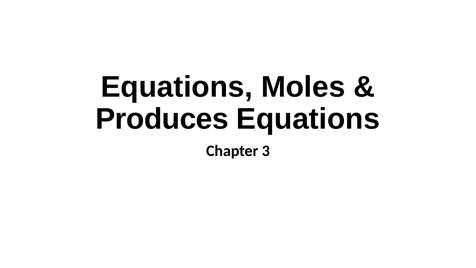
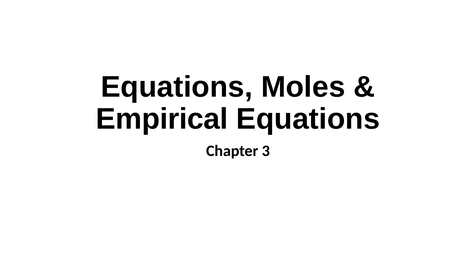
Produces: Produces -> Empirical (162, 119)
